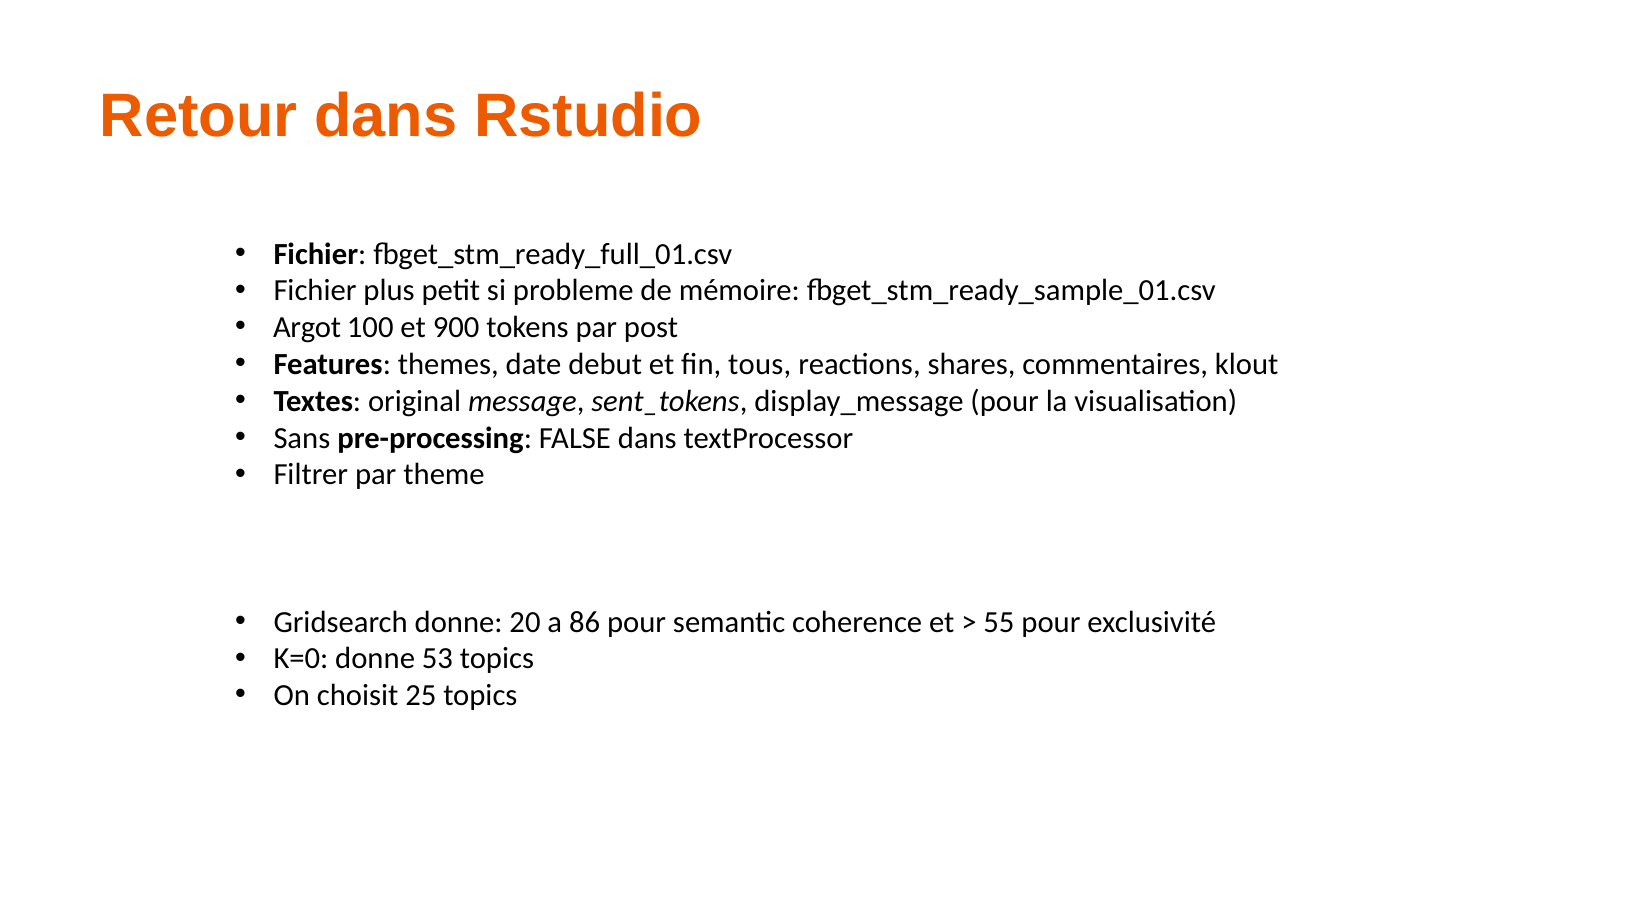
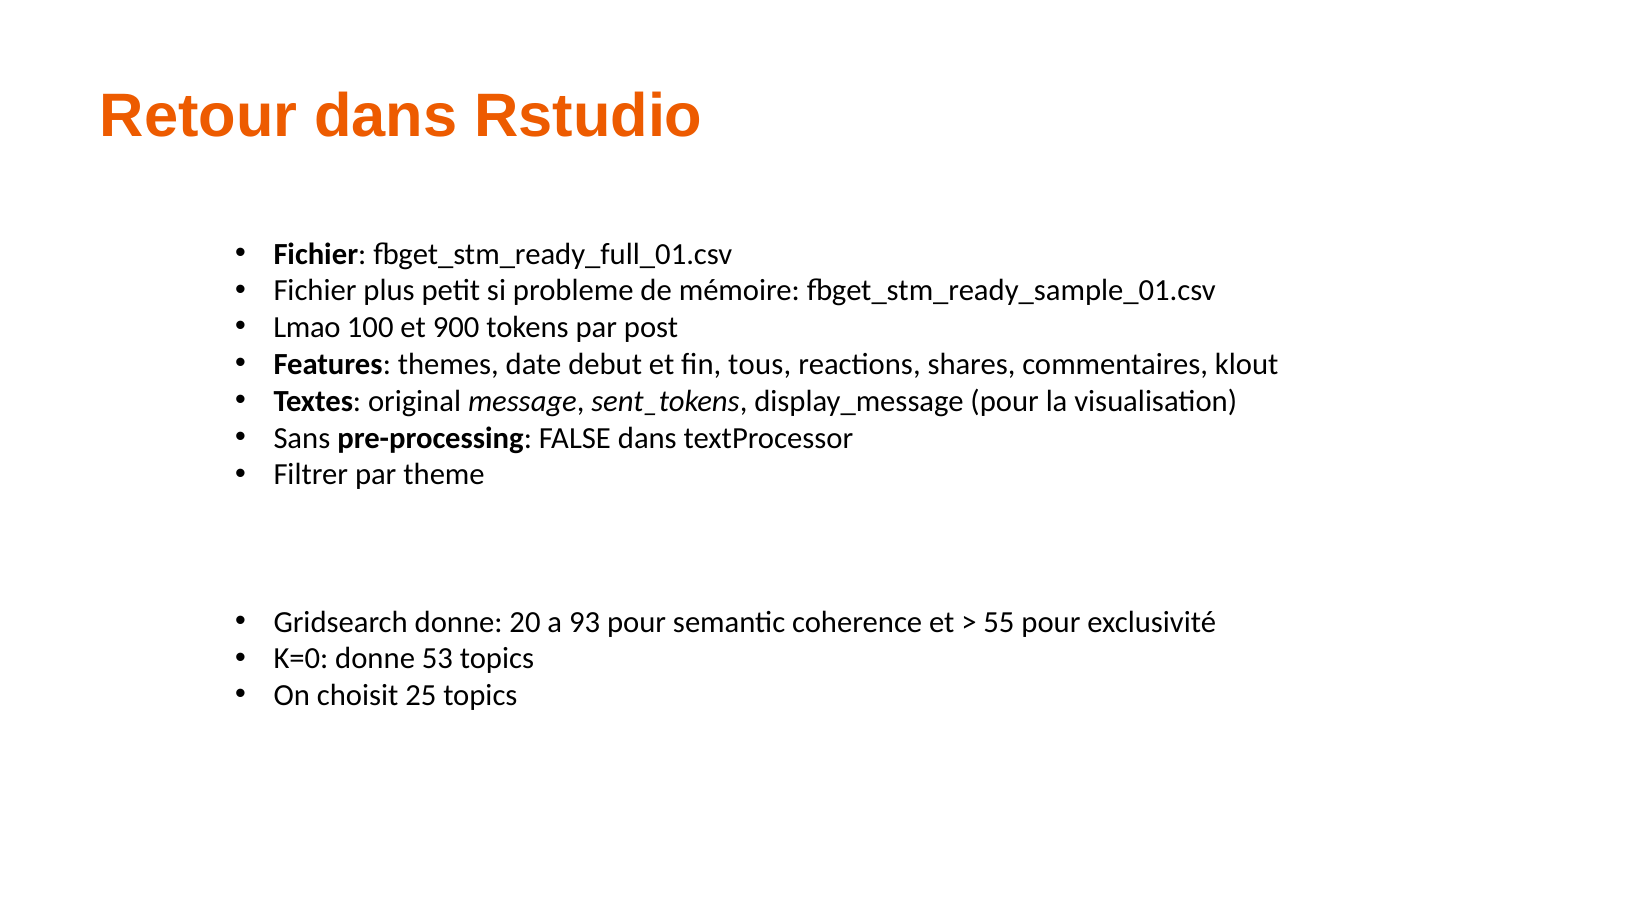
Argot: Argot -> Lmao (307, 328)
86: 86 -> 93 (585, 622)
